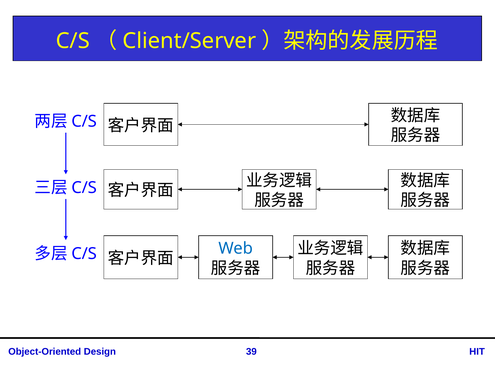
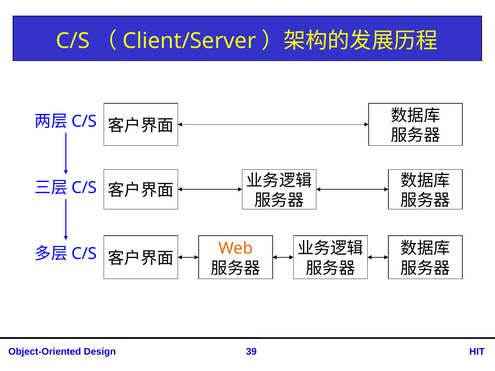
Web colour: blue -> orange (236, 249)
